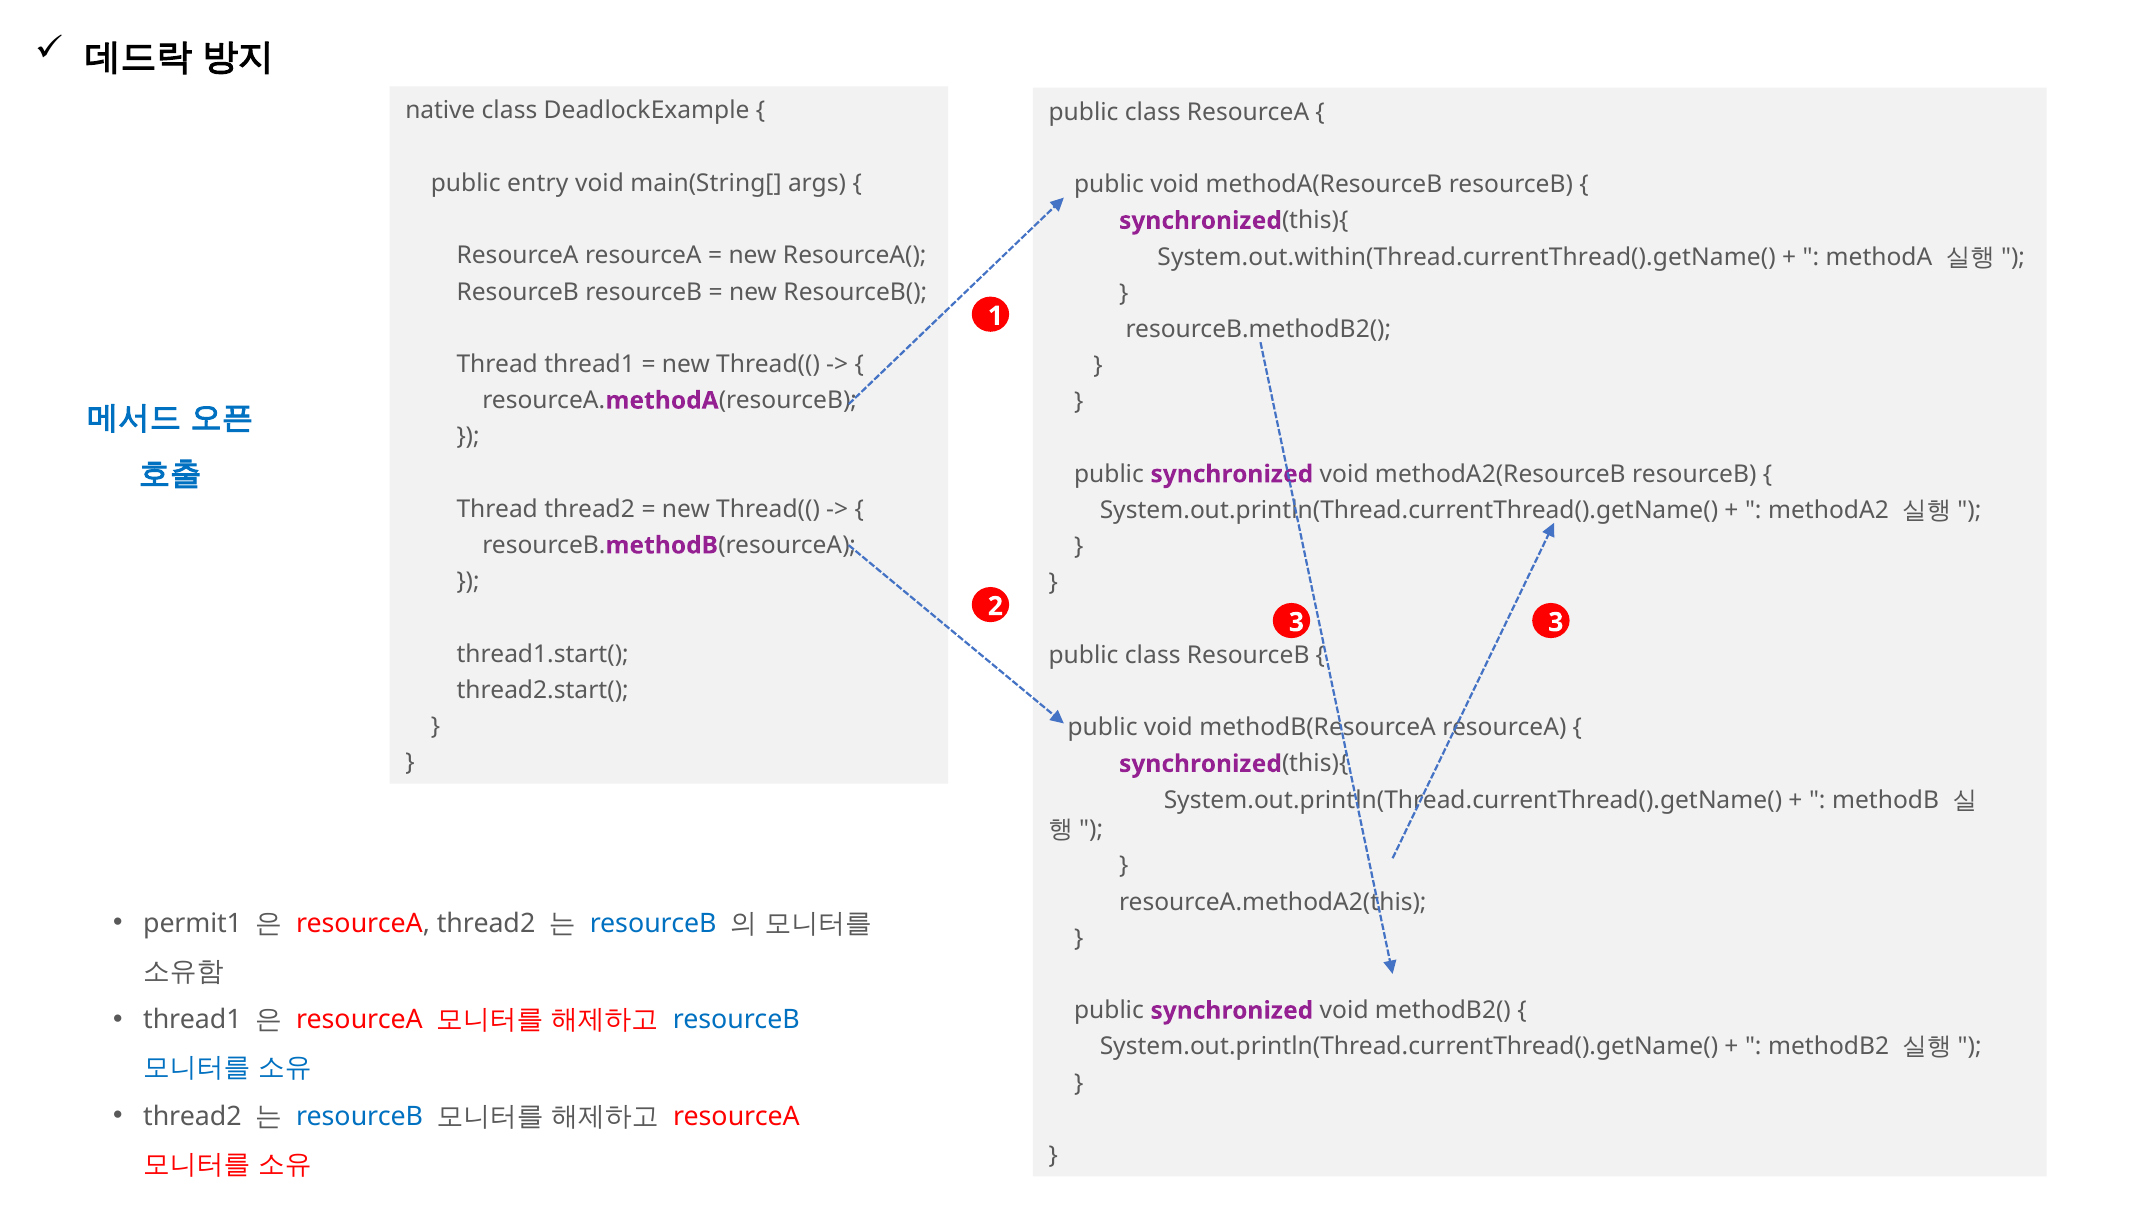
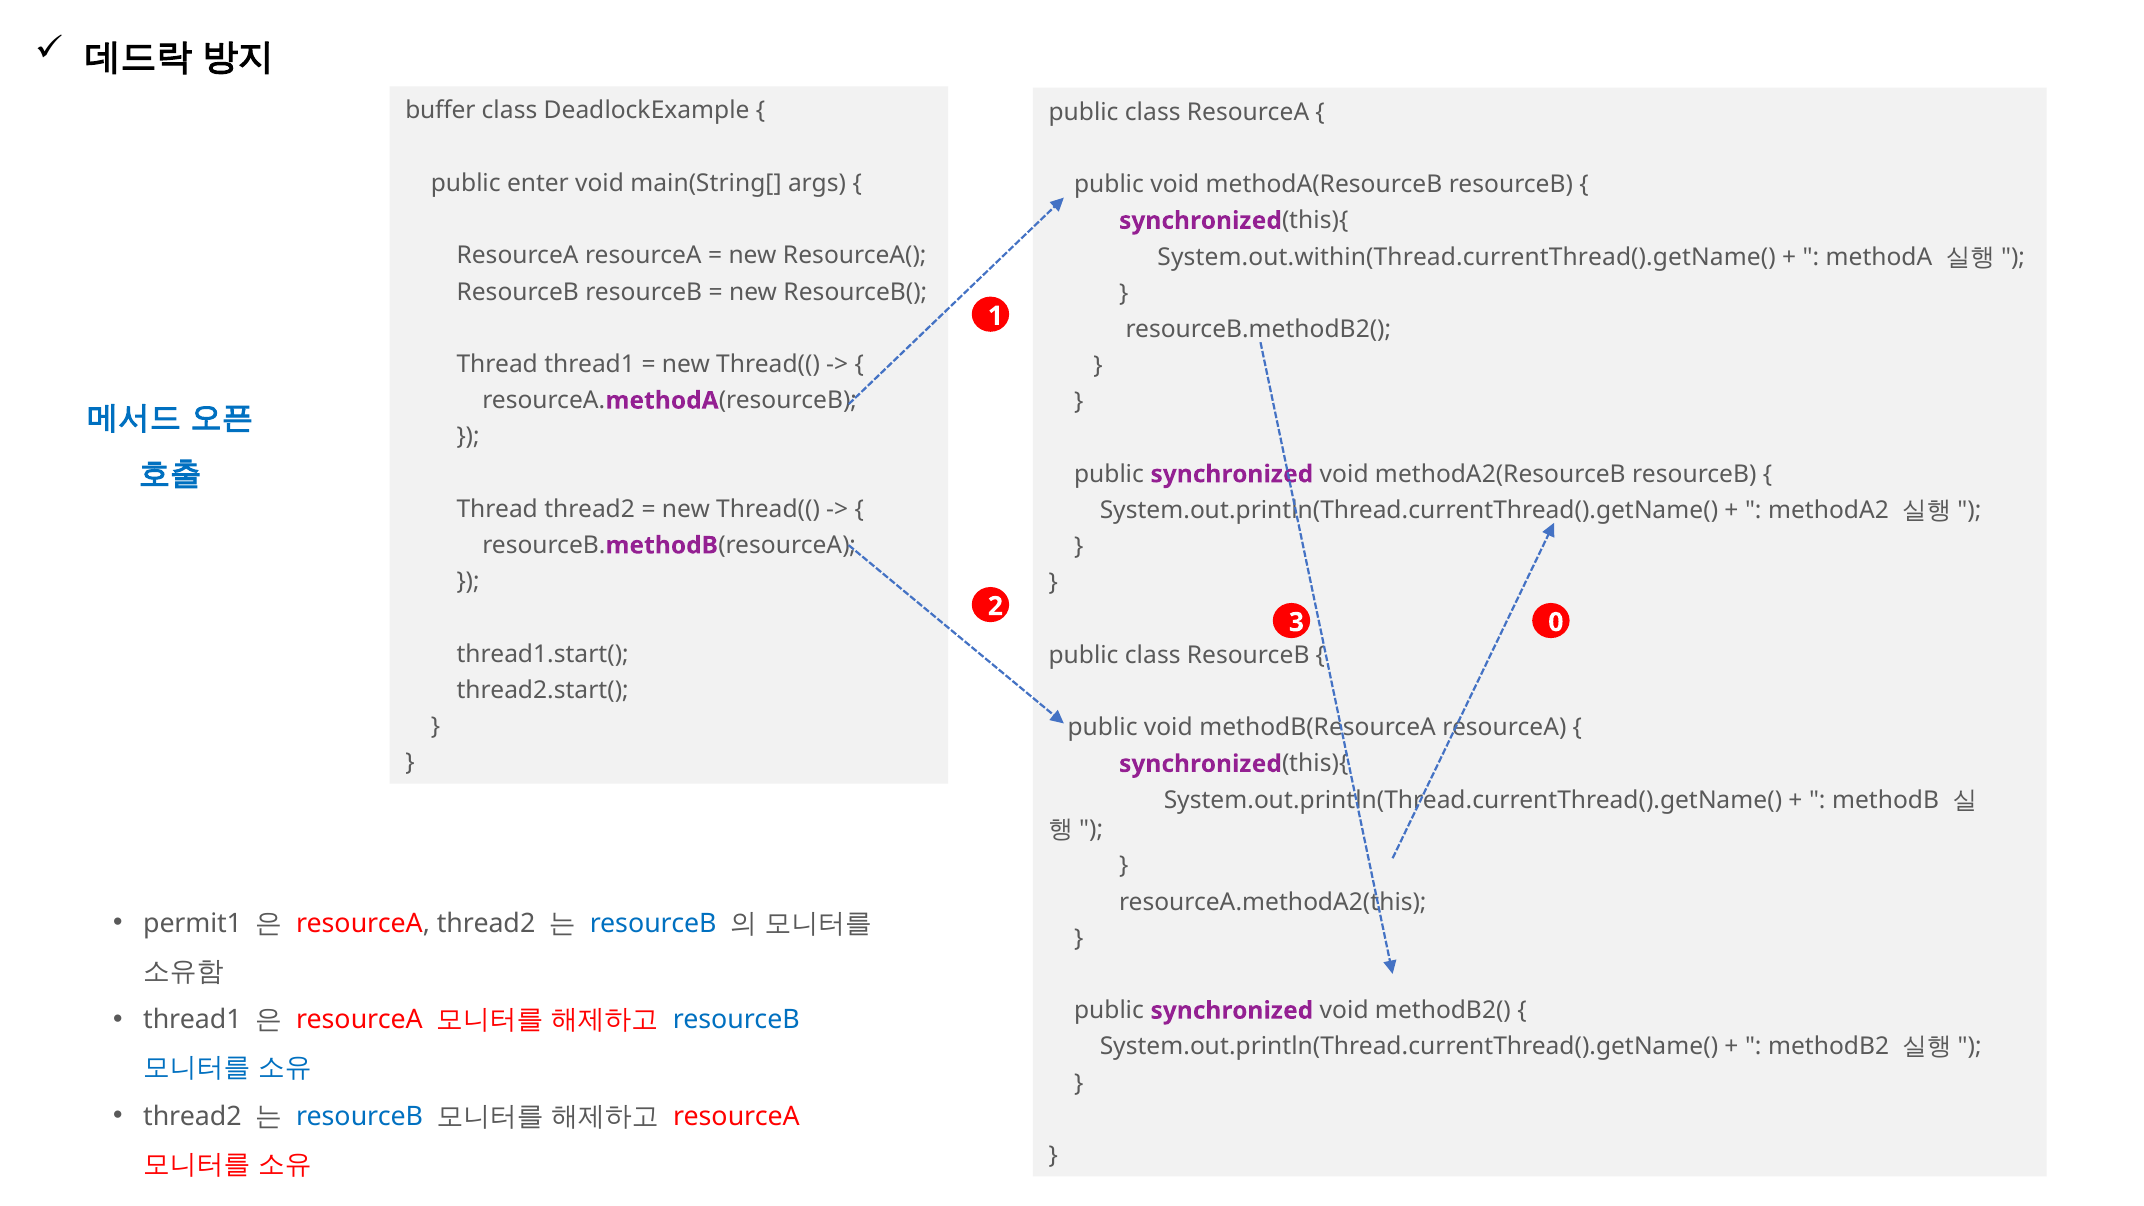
native: native -> buffer (440, 111)
entry: entry -> enter (538, 183)
3 3: 3 -> 0 (1556, 622)
